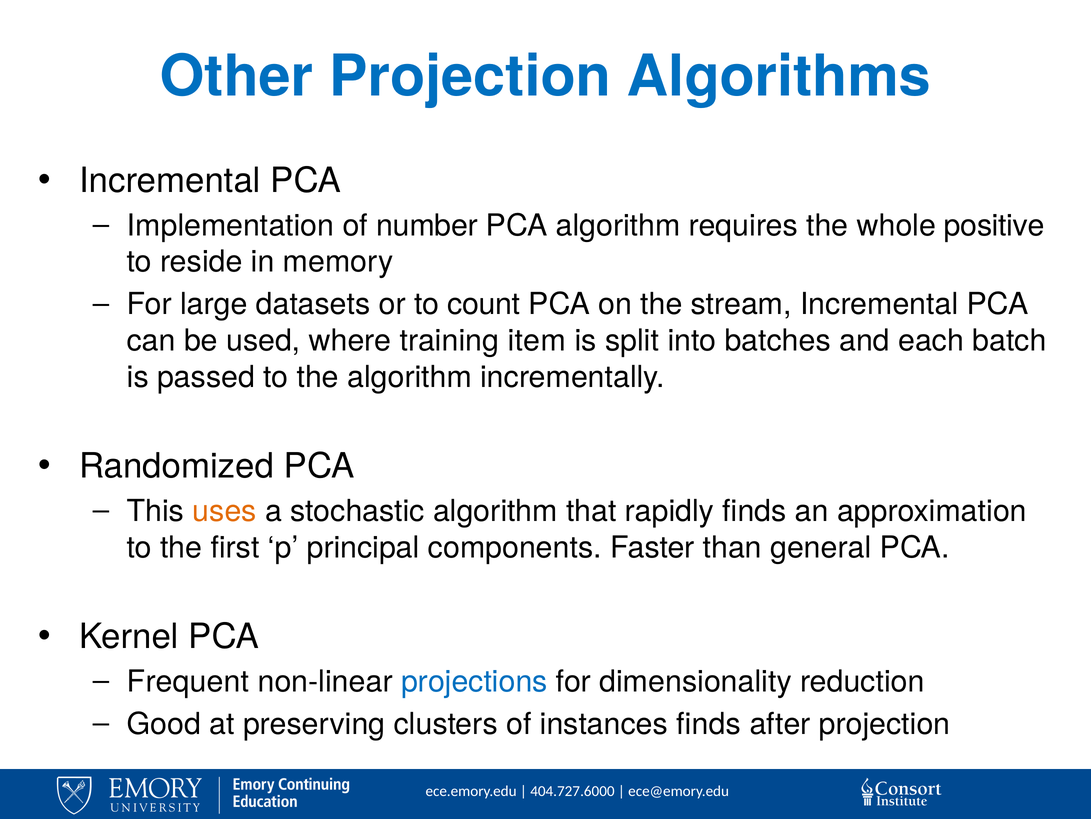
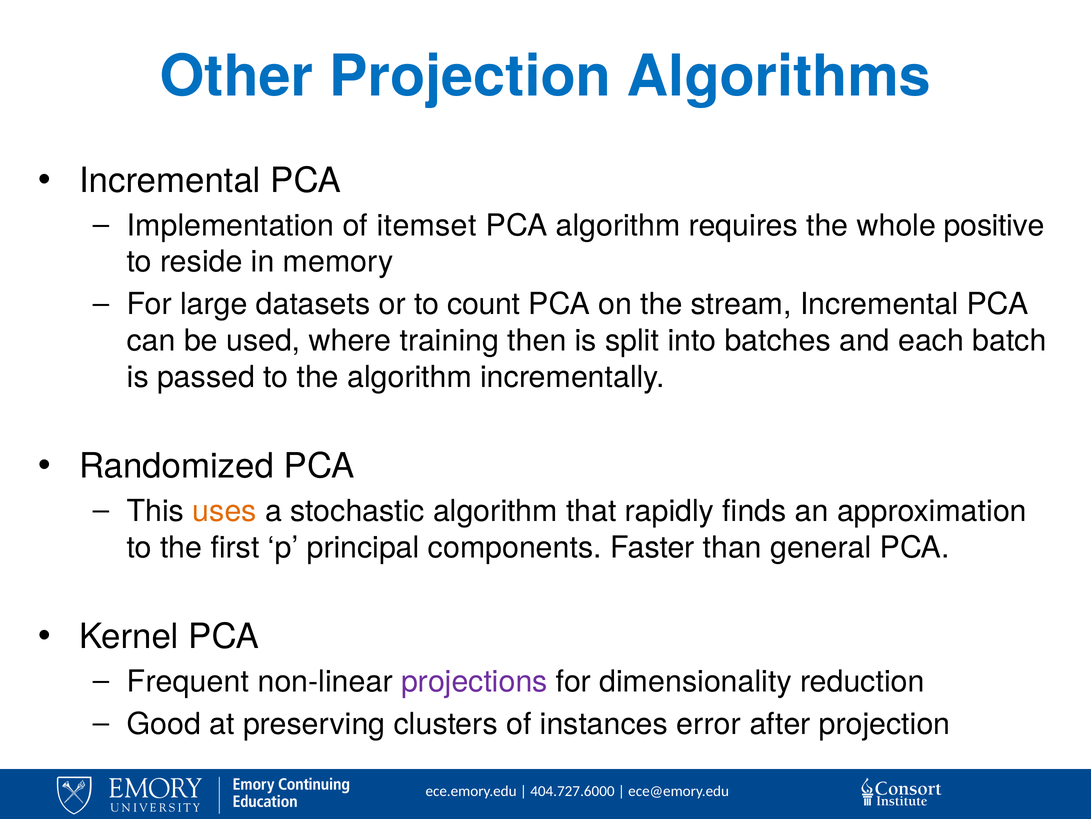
number: number -> itemset (427, 225)
item: item -> then (537, 340)
projections colour: blue -> purple (474, 681)
instances finds: finds -> error (709, 724)
